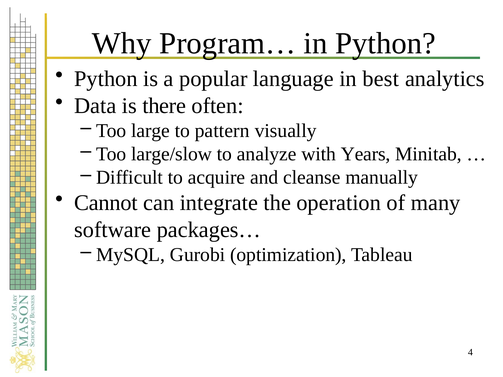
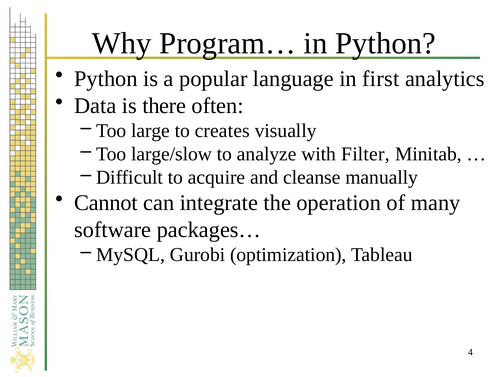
best: best -> first (381, 79)
pattern: pattern -> creates (222, 131)
Years: Years -> Filter (365, 154)
